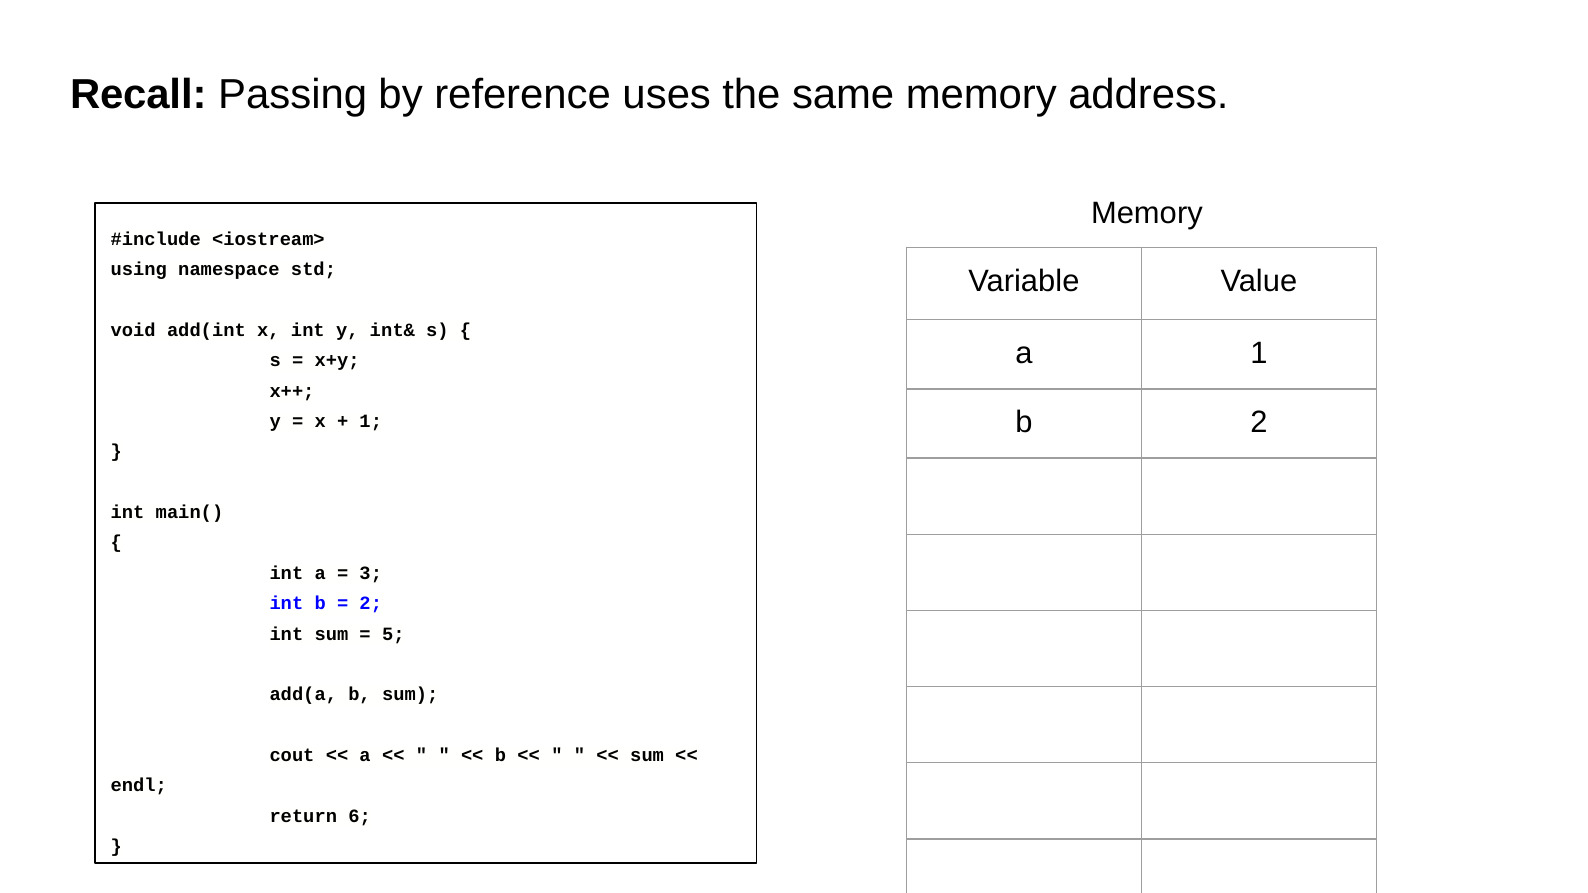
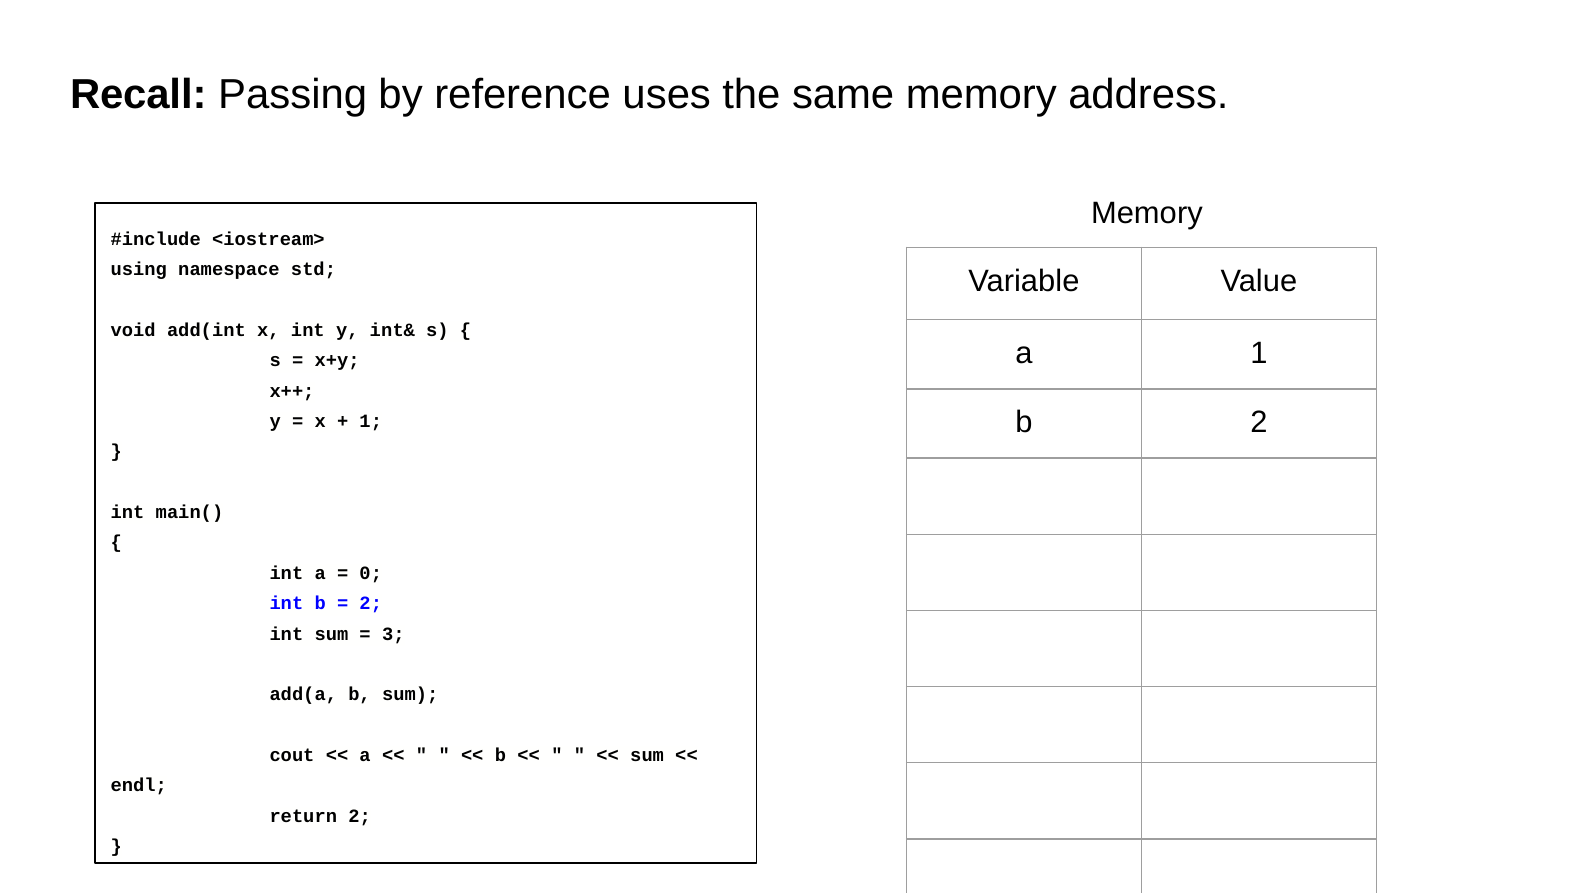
3: 3 -> 0 (371, 573)
5: 5 -> 3 (393, 634)
return 6: 6 -> 2 (360, 816)
